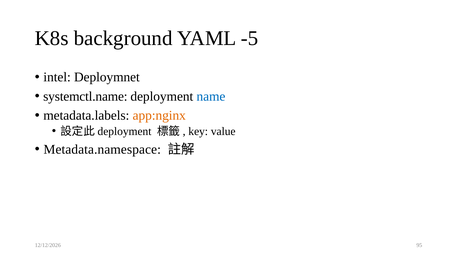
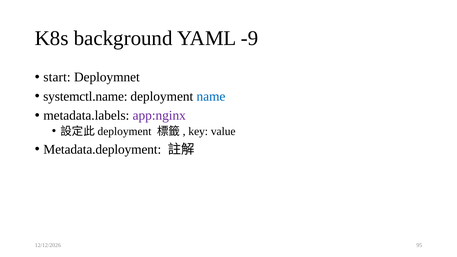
-5: -5 -> -9 (250, 38)
intel: intel -> start (57, 77)
app:nginx colour: orange -> purple (159, 116)
Metadata.namespace: Metadata.namespace -> Metadata.deployment (102, 149)
